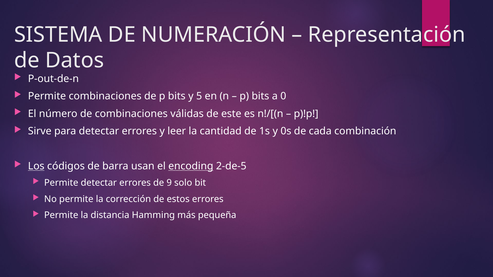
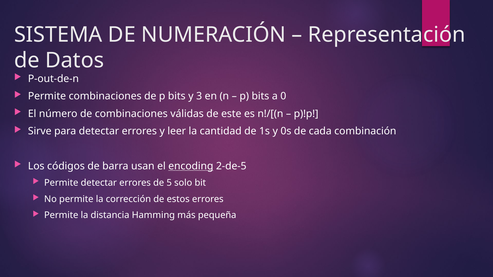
5: 5 -> 3 (199, 96)
Los underline: present -> none (36, 166)
9: 9 -> 5 (169, 183)
